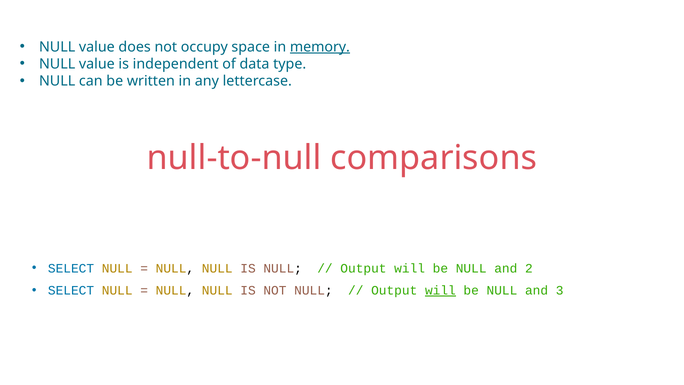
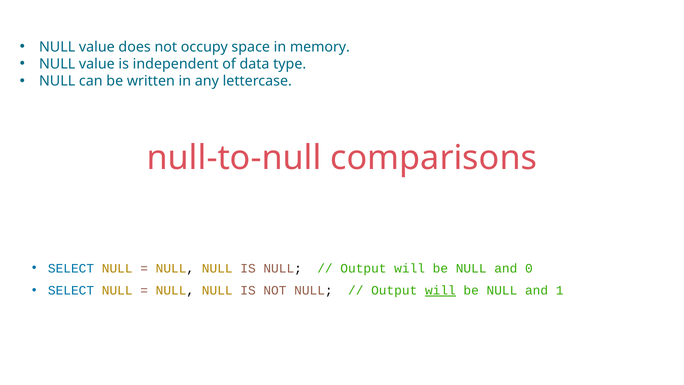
memory underline: present -> none (320, 47)
2: 2 -> 0 (529, 268)
3: 3 -> 1 (560, 290)
